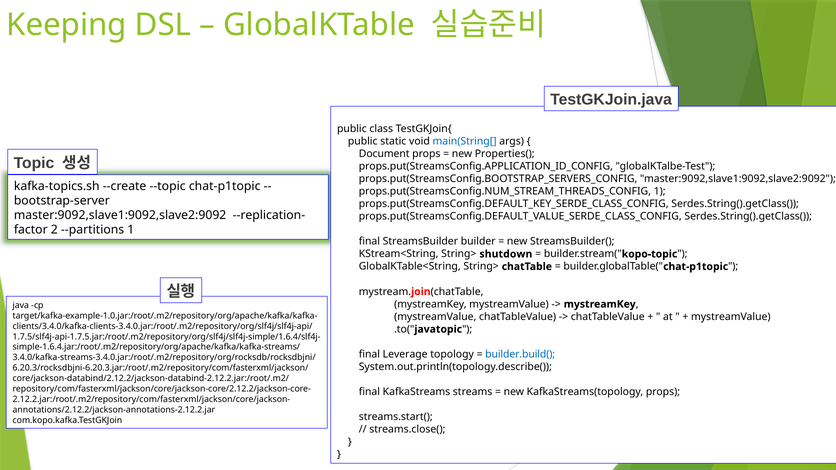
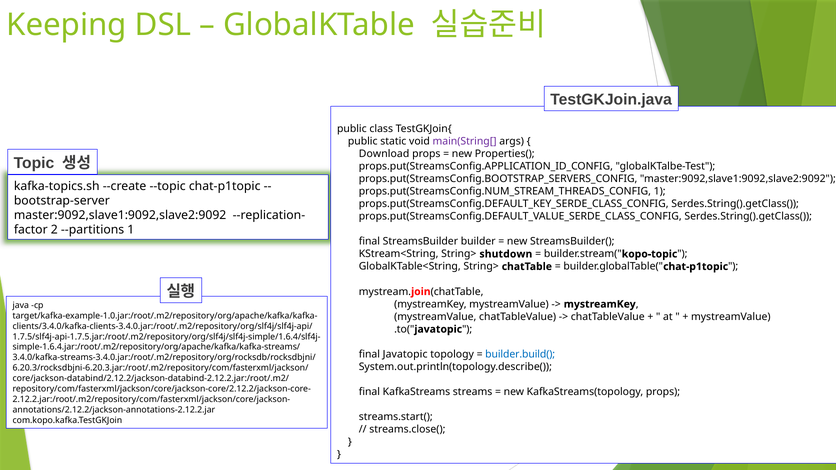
main(String[ colour: blue -> purple (465, 141)
Document: Document -> Download (384, 154)
Leverage: Leverage -> Javatopic (405, 354)
